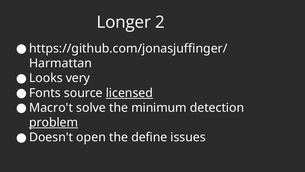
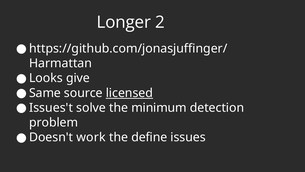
very: very -> give (78, 78)
Fonts: Fonts -> Same (45, 93)
Macro't: Macro't -> Issues't (51, 108)
problem underline: present -> none (54, 122)
open: open -> work (91, 137)
